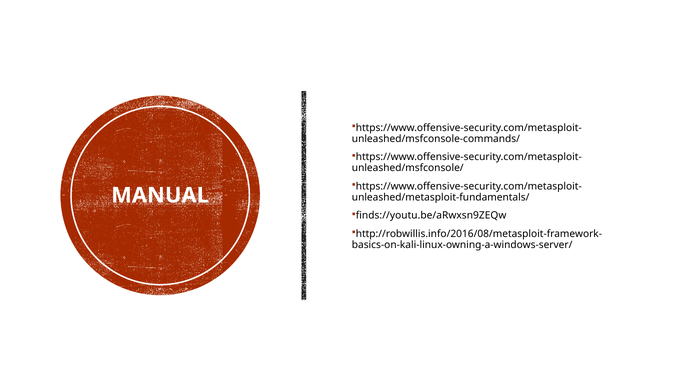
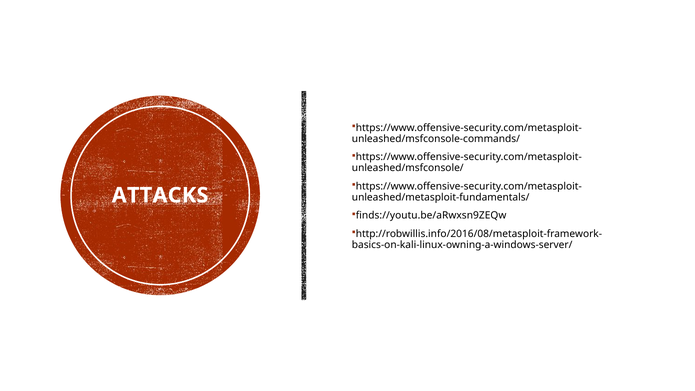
MANUAL: MANUAL -> ATTACKS (160, 195)
